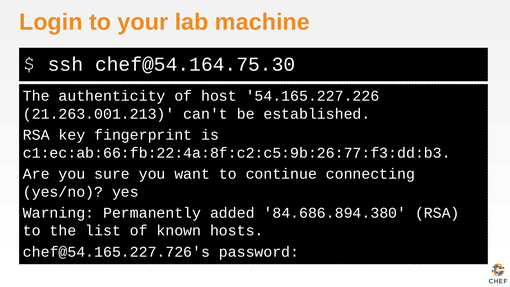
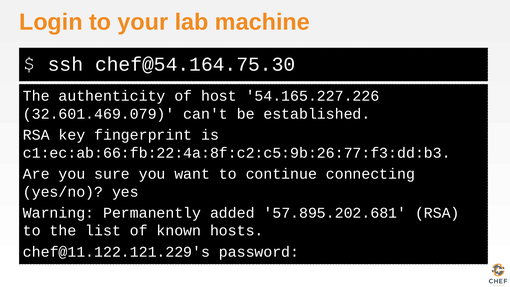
21.263.001.213: 21.263.001.213 -> 32.601.469.079 (99, 114)
84.686.894.380: 84.686.894.380 -> 57.895.202.681 (335, 213)
chef@54.165.227.726's: chef@54.165.227.726's -> chef@11.122.121.229's (117, 252)
